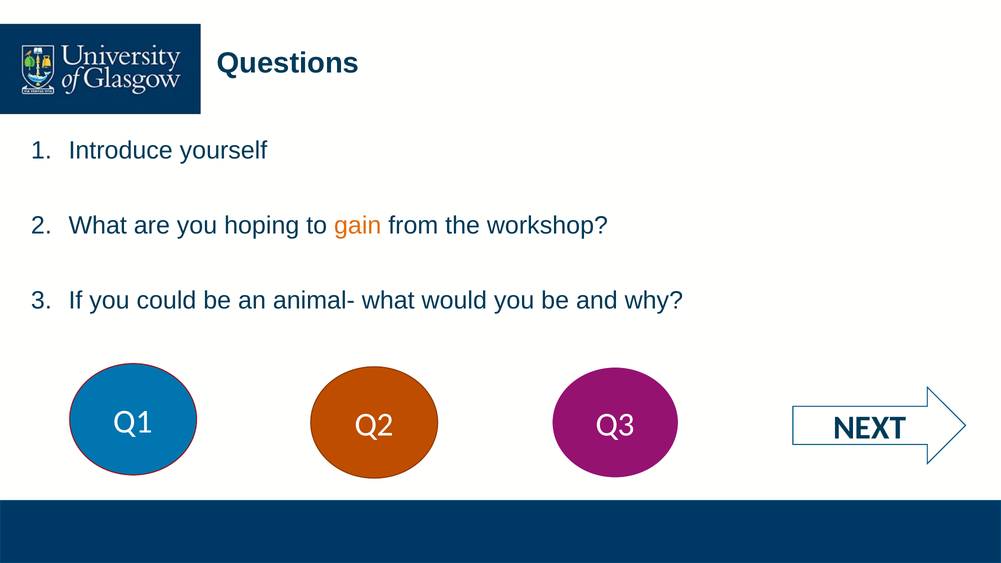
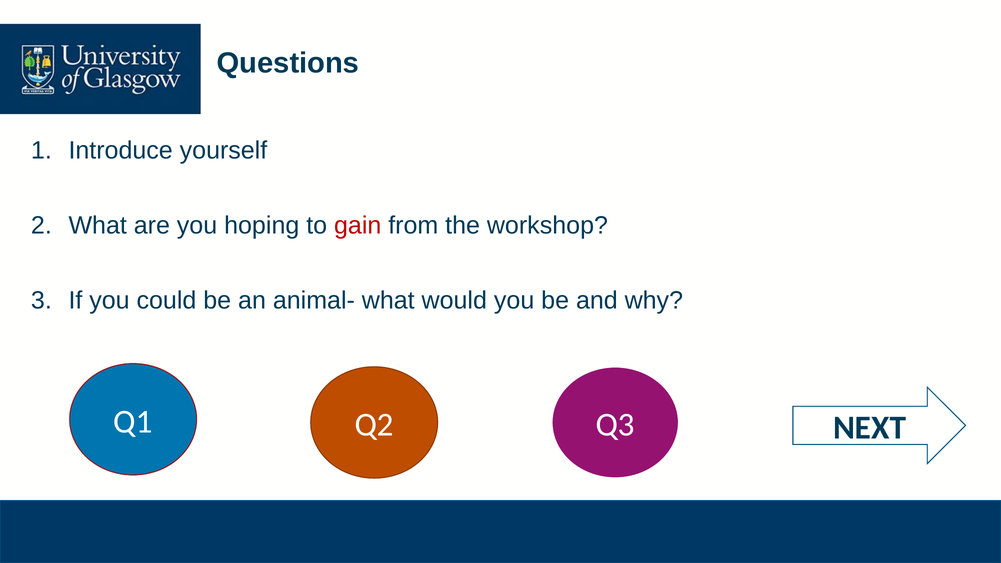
gain colour: orange -> red (358, 226)
